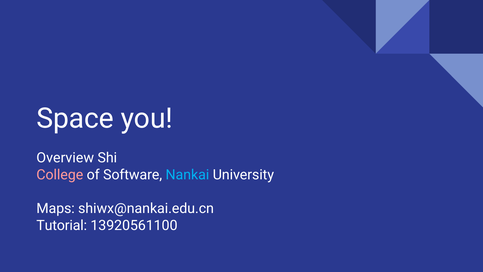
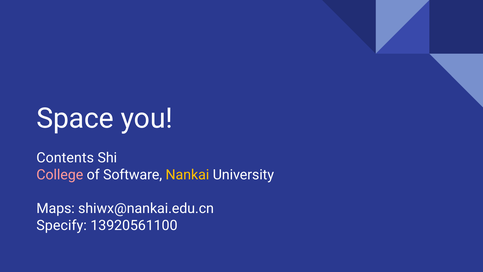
Overview: Overview -> Contents (65, 158)
Nankai colour: light blue -> yellow (187, 175)
Tutorial: Tutorial -> Specify (62, 225)
